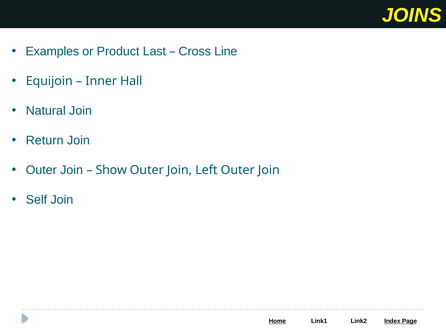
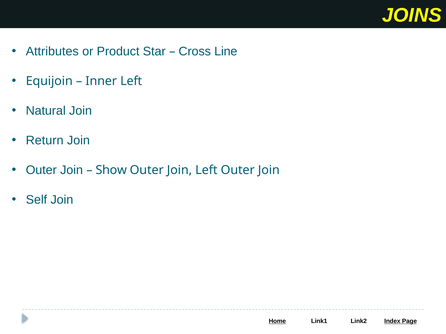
Examples: Examples -> Attributes (52, 51)
Last: Last -> Star (154, 51)
Inner Hall: Hall -> Left (131, 81)
